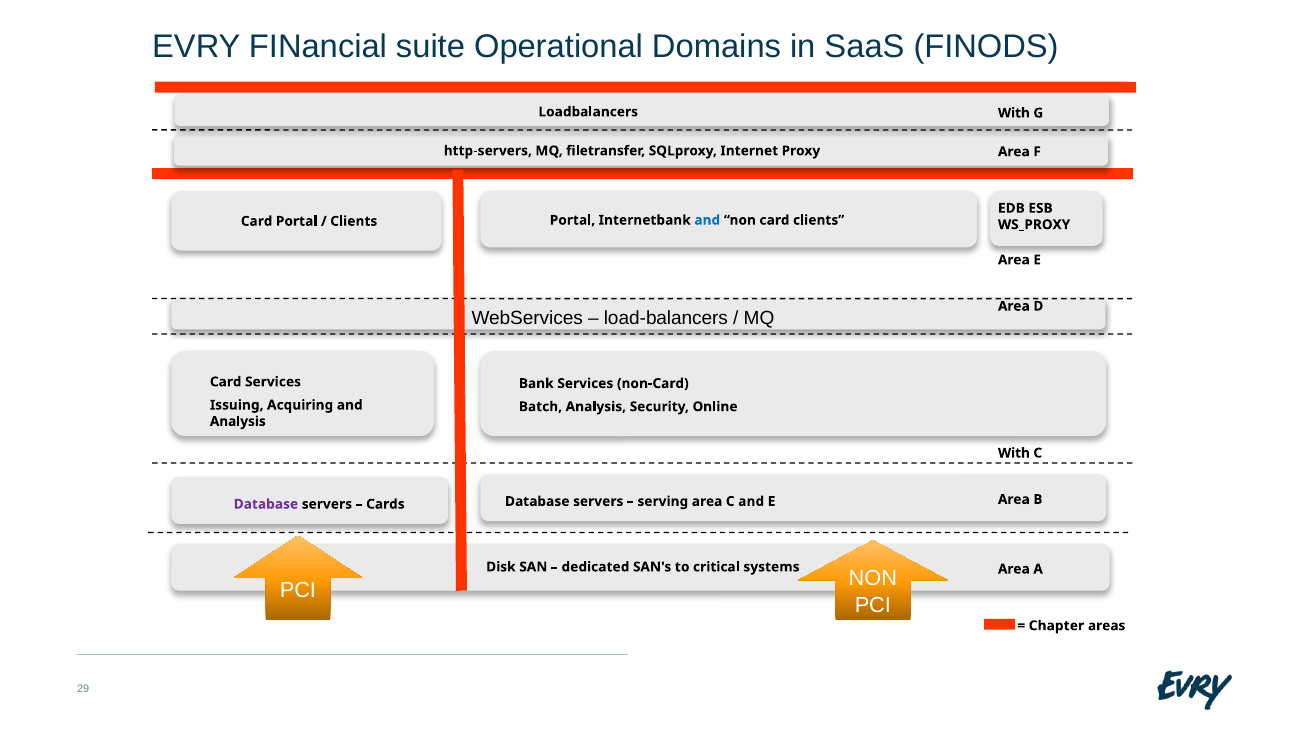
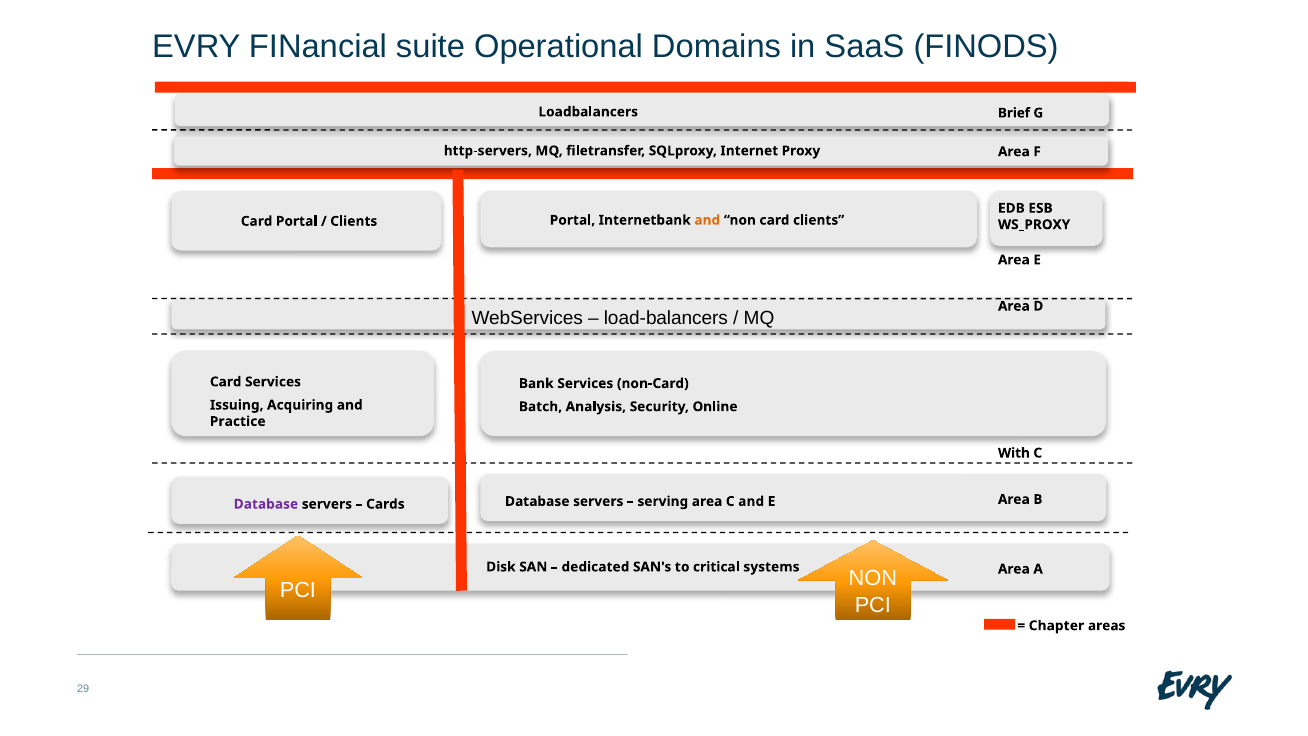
With: With -> Brief (1014, 113)
and colour: blue -> orange (707, 220)
Analysis: Analysis -> Practice (238, 421)
